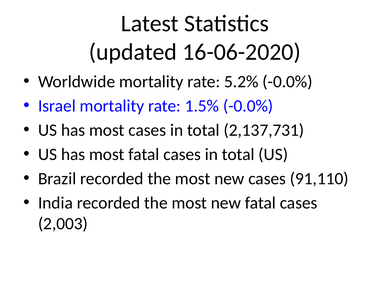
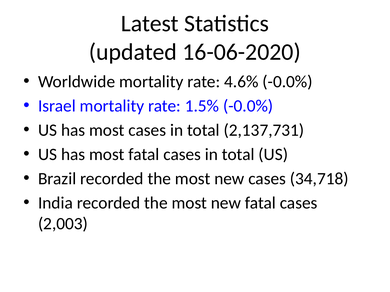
5.2%: 5.2% -> 4.6% (241, 82)
91,110: 91,110 -> 34,718 (319, 179)
